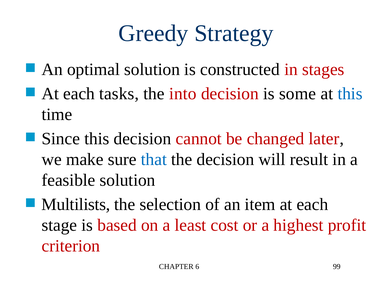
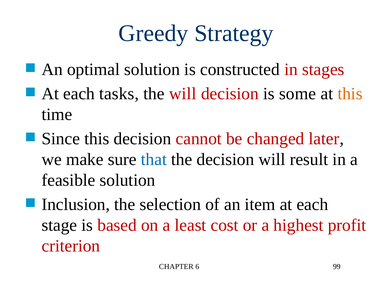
the into: into -> will (183, 94)
this colour: blue -> orange (350, 94)
Multilists: Multilists -> Inclusion (76, 204)
